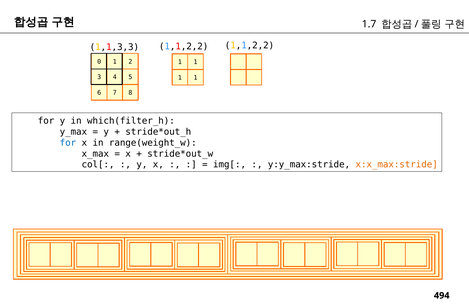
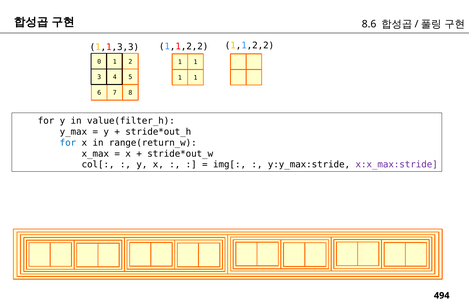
1.7: 1.7 -> 8.6 (369, 24)
which(filter_h: which(filter_h -> value(filter_h (131, 121)
range(weight_w: range(weight_w -> range(return_w (153, 143)
x:x_max:stride colour: orange -> purple (397, 165)
